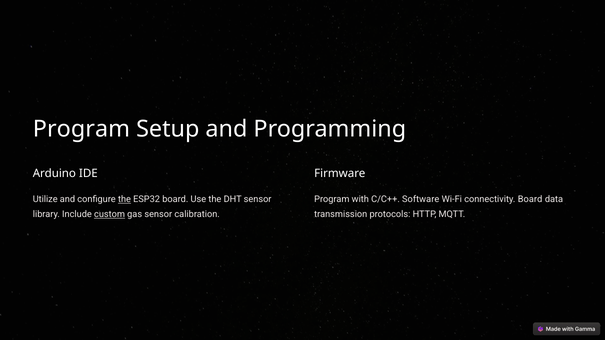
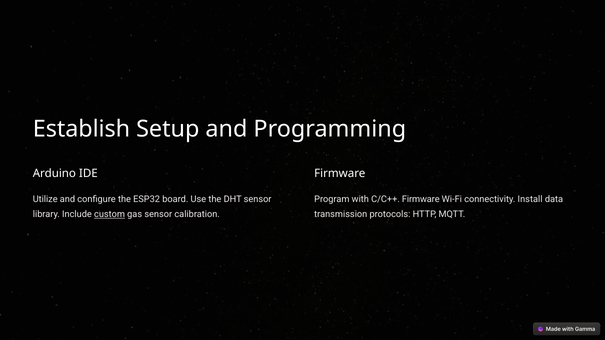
Program: Program -> Establish (81, 129)
the underline: present -> none (124, 199)
C/C++ Software: Software -> Firmware (421, 199)
connectivity Board: Board -> Install (530, 199)
